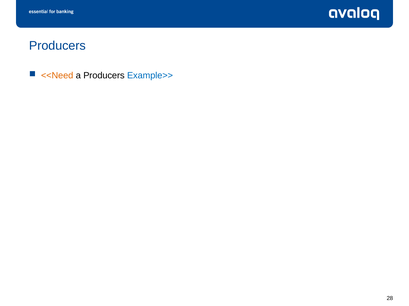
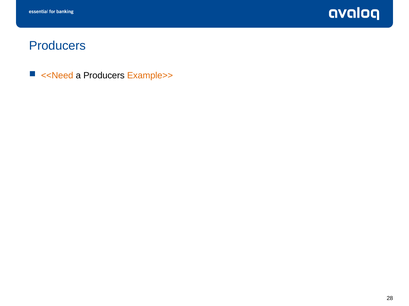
Example>> colour: blue -> orange (150, 76)
